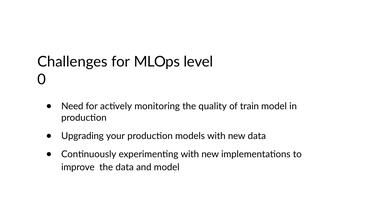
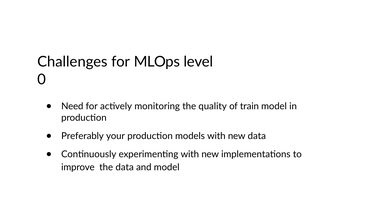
Upgrading: Upgrading -> Preferably (82, 136)
